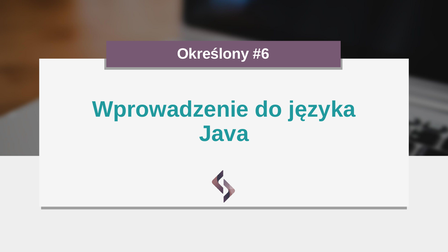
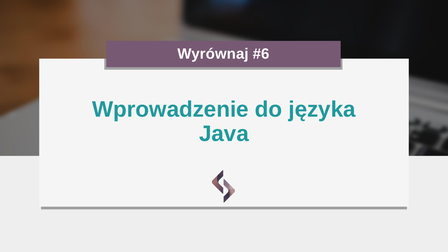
Określony: Określony -> Wyrównaj (213, 54)
